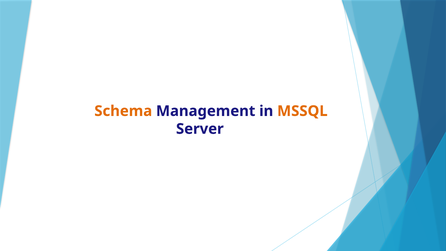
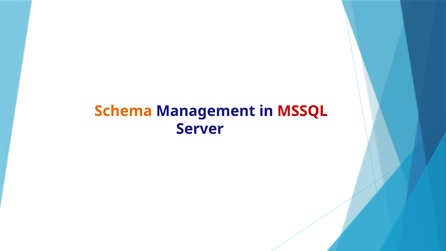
MSSQL colour: orange -> red (302, 111)
